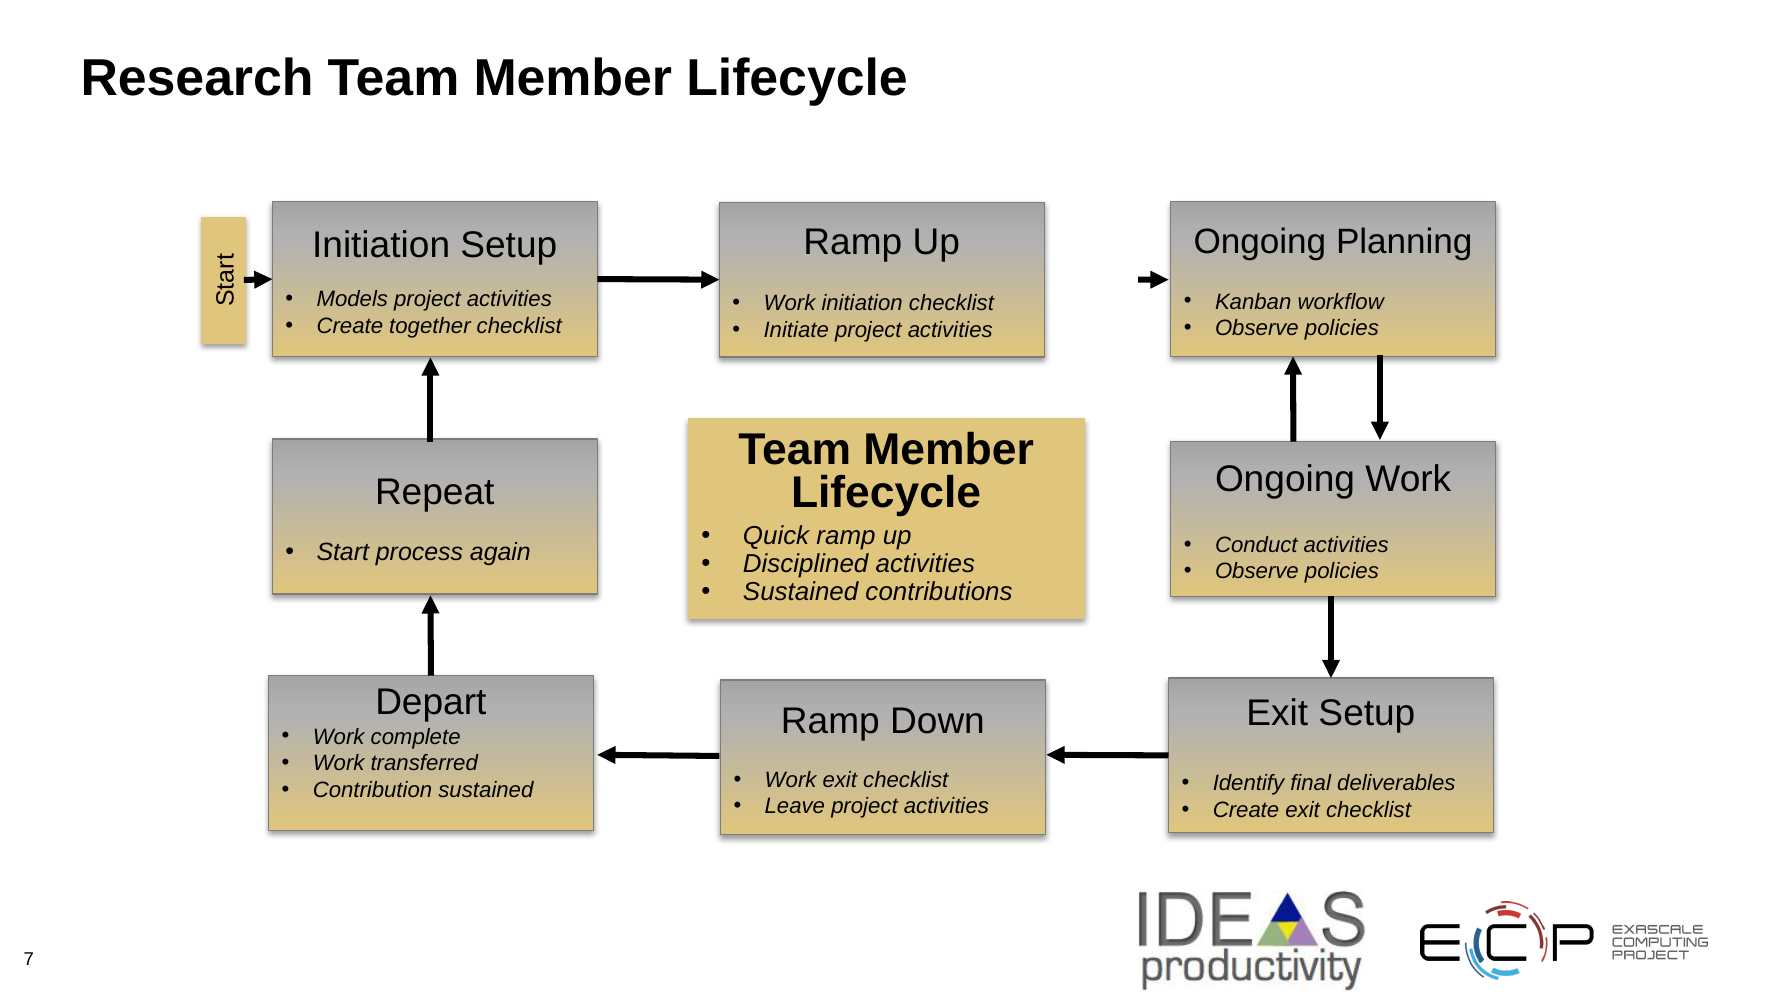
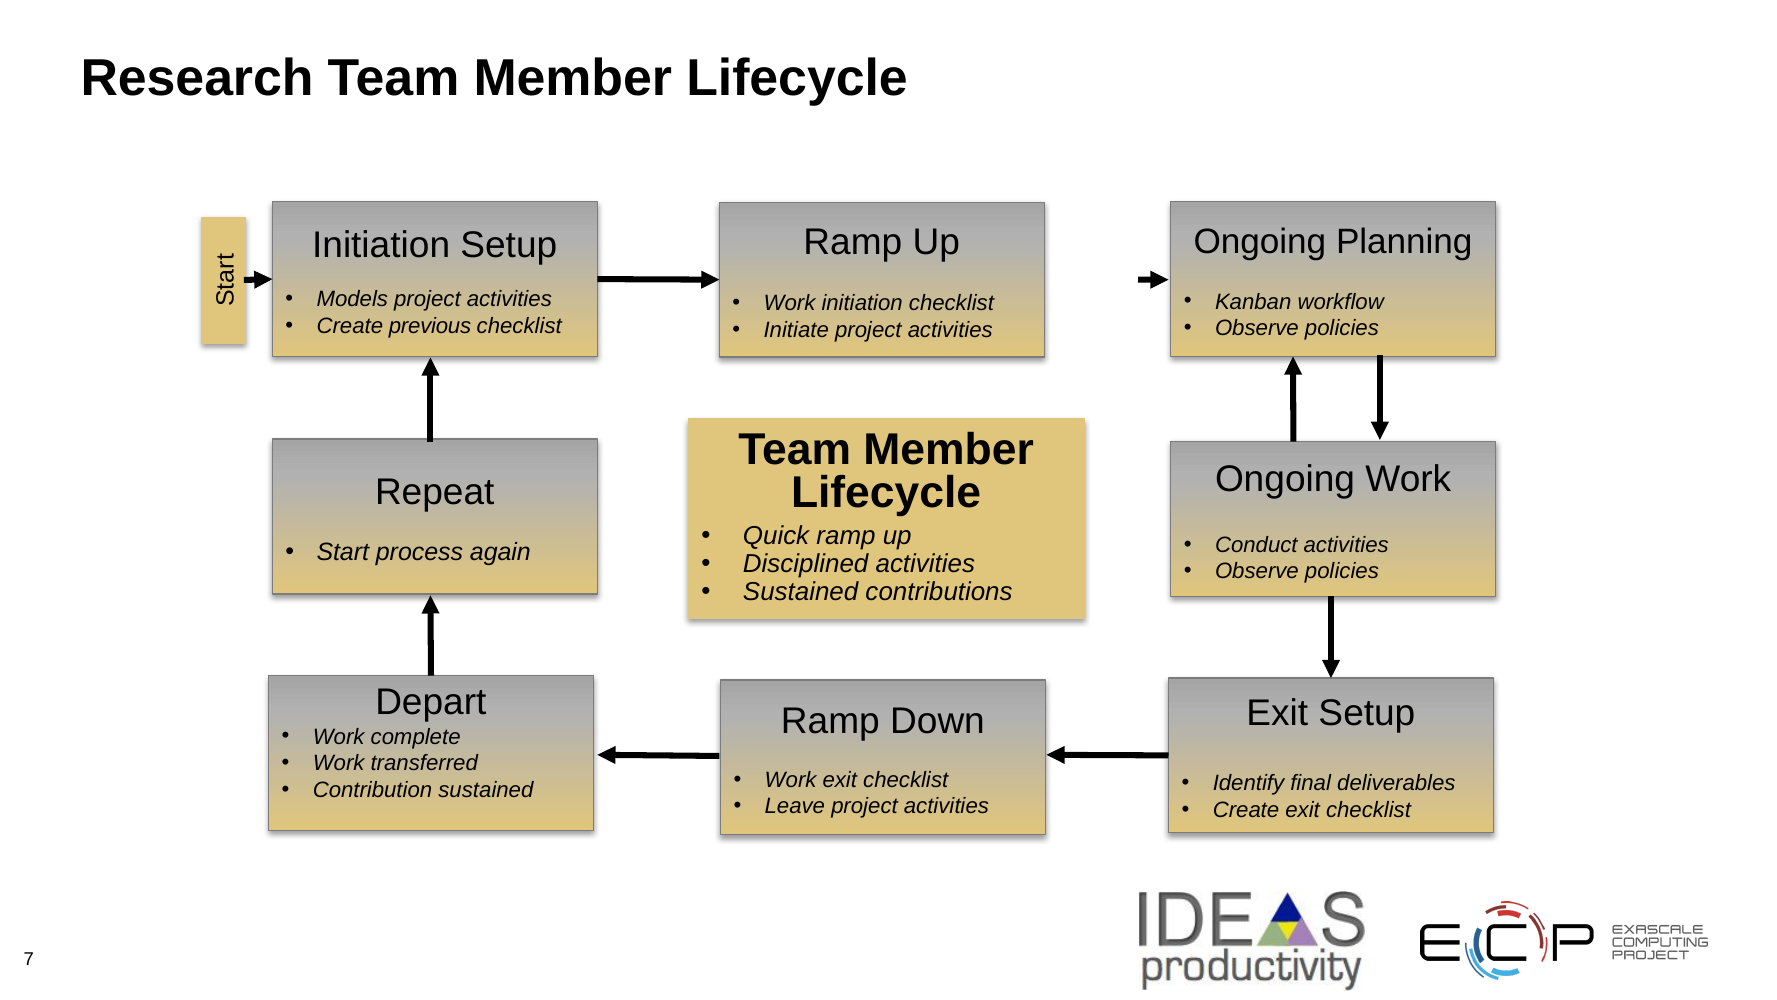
together: together -> previous (430, 326)
